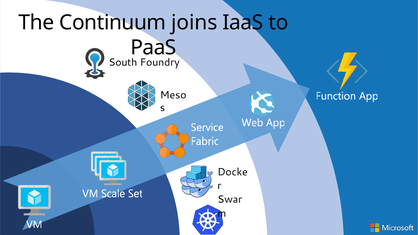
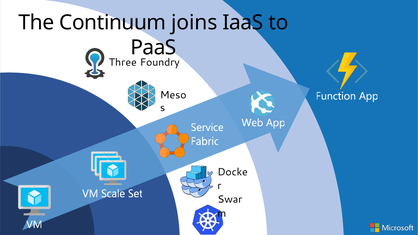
South: South -> Three (123, 62)
